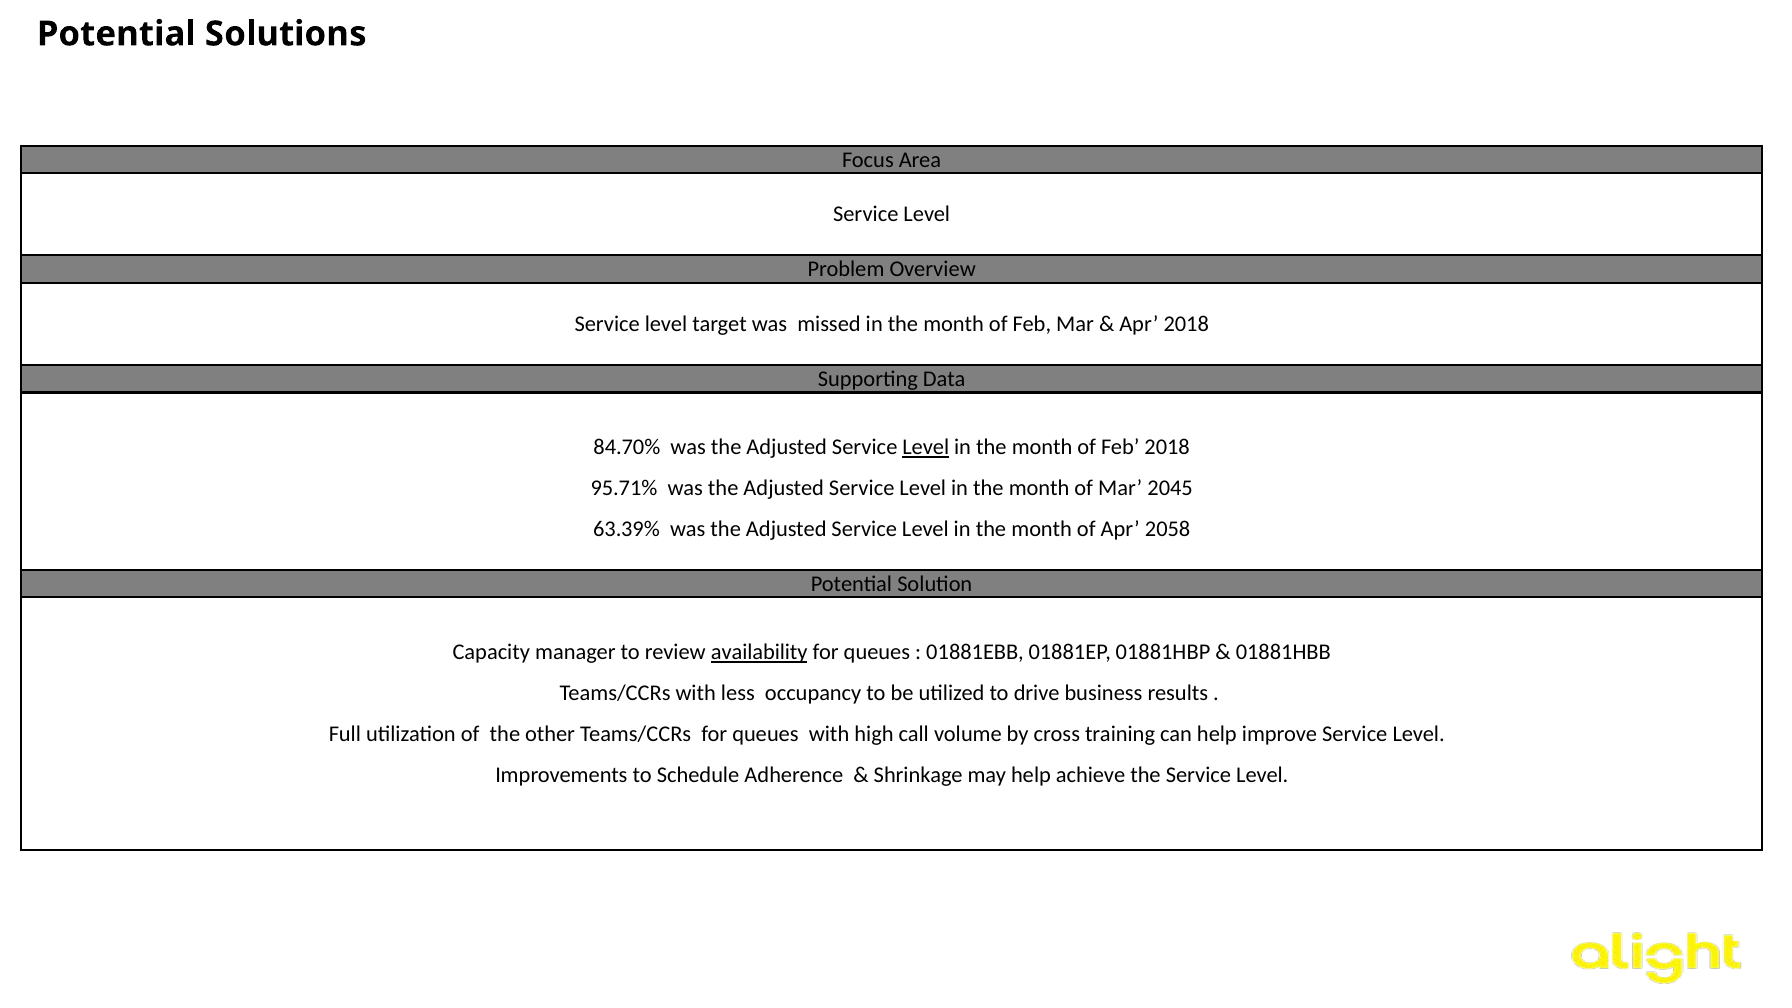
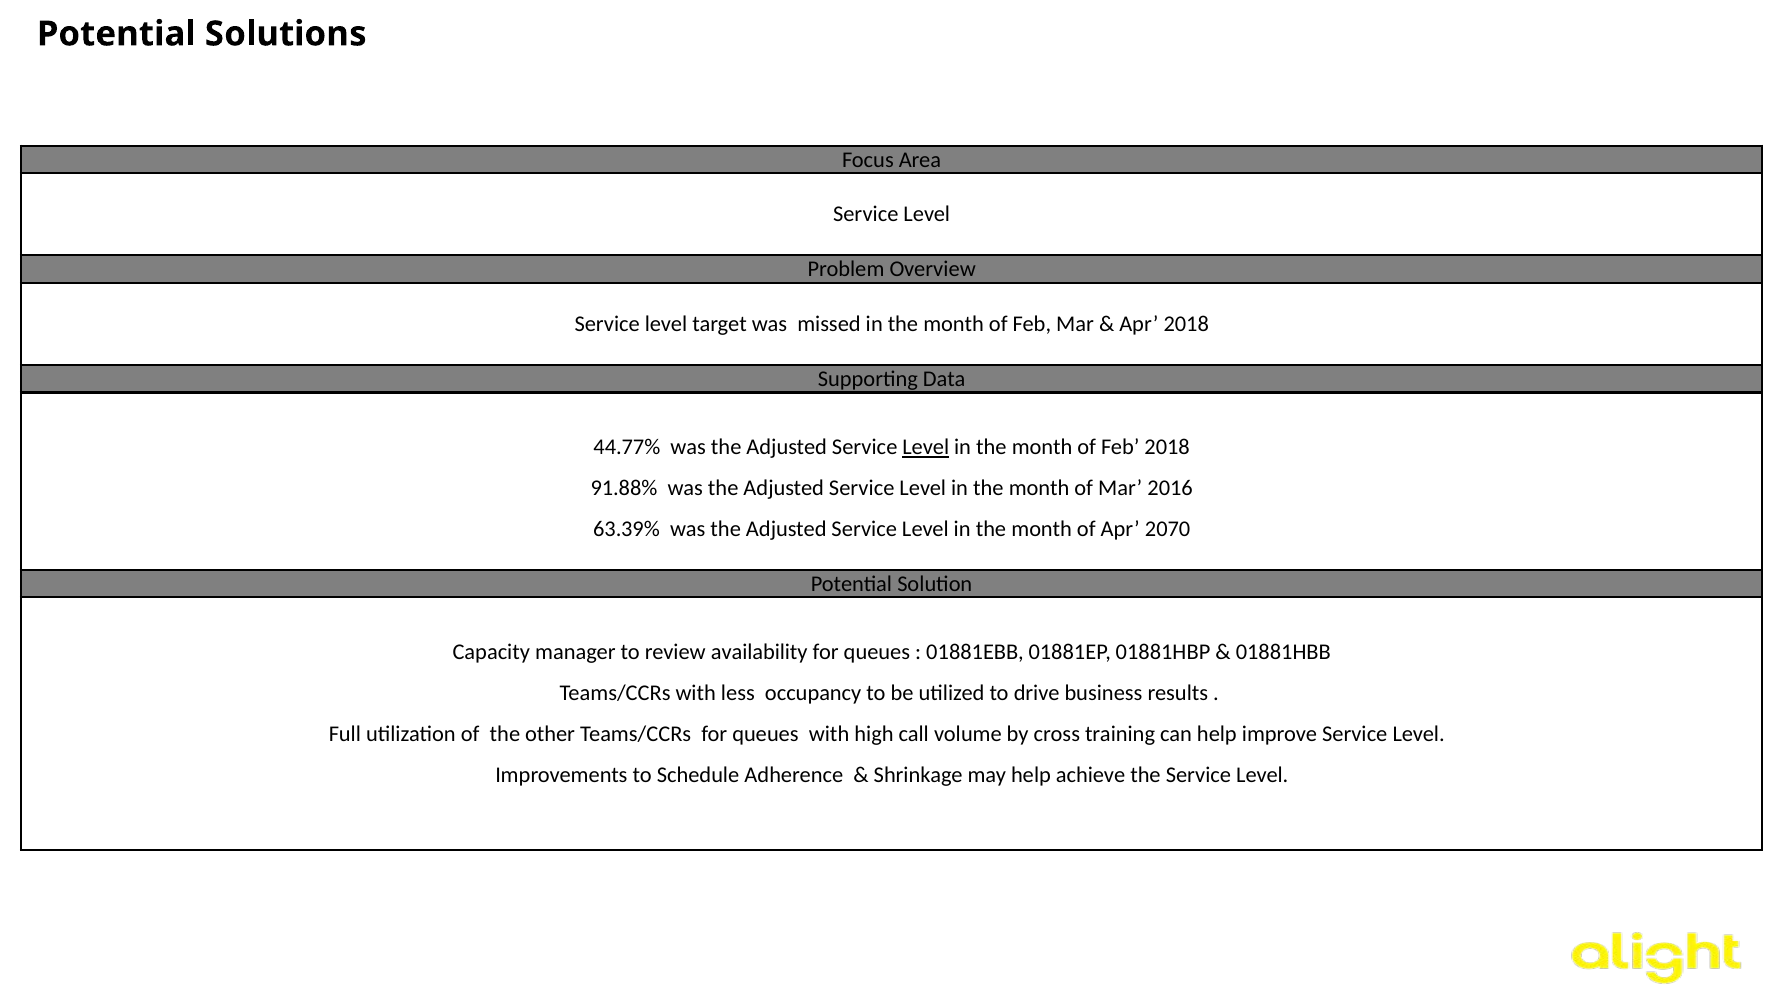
84.70%: 84.70% -> 44.77% (627, 447)
95.71%: 95.71% -> 91.88% (624, 488)
2045: 2045 -> 2016 (1170, 488)
2058: 2058 -> 2070 (1168, 529)
availability underline: present -> none (759, 652)
